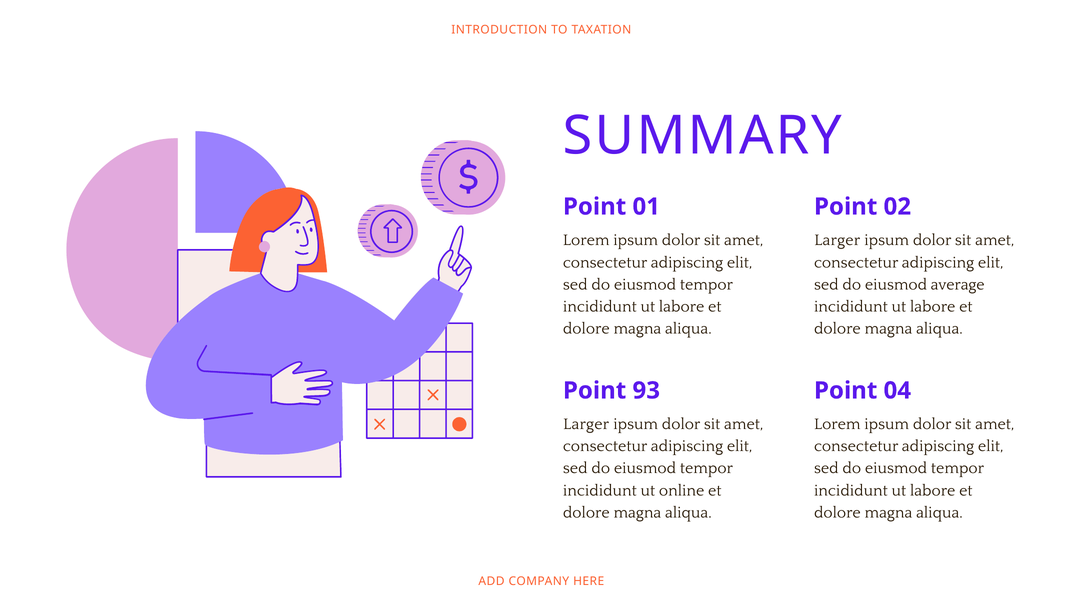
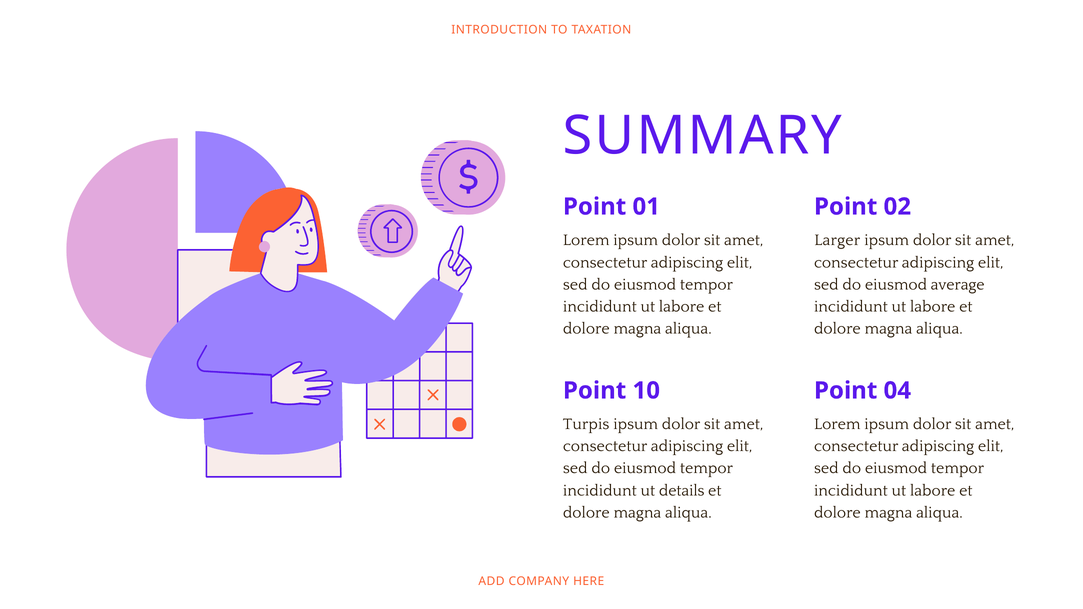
93: 93 -> 10 (646, 391)
Larger: Larger -> Turpis (586, 424)
online: online -> details (682, 491)
